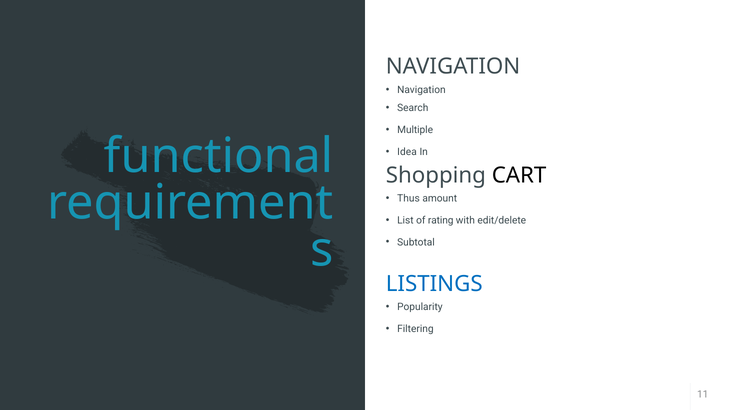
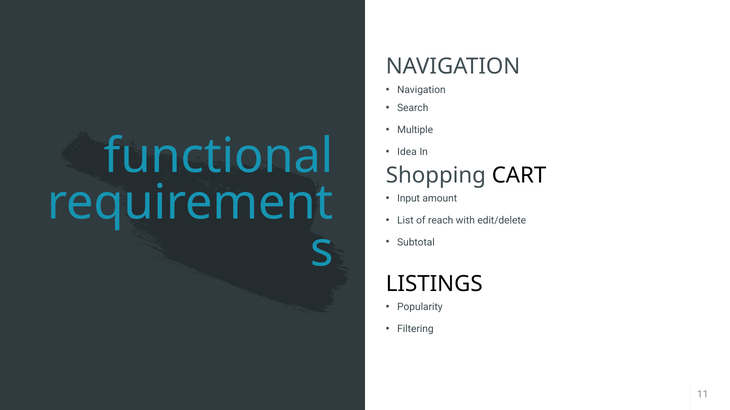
Thus: Thus -> Input (409, 199)
rating: rating -> reach (441, 221)
LISTINGS colour: blue -> black (434, 284)
